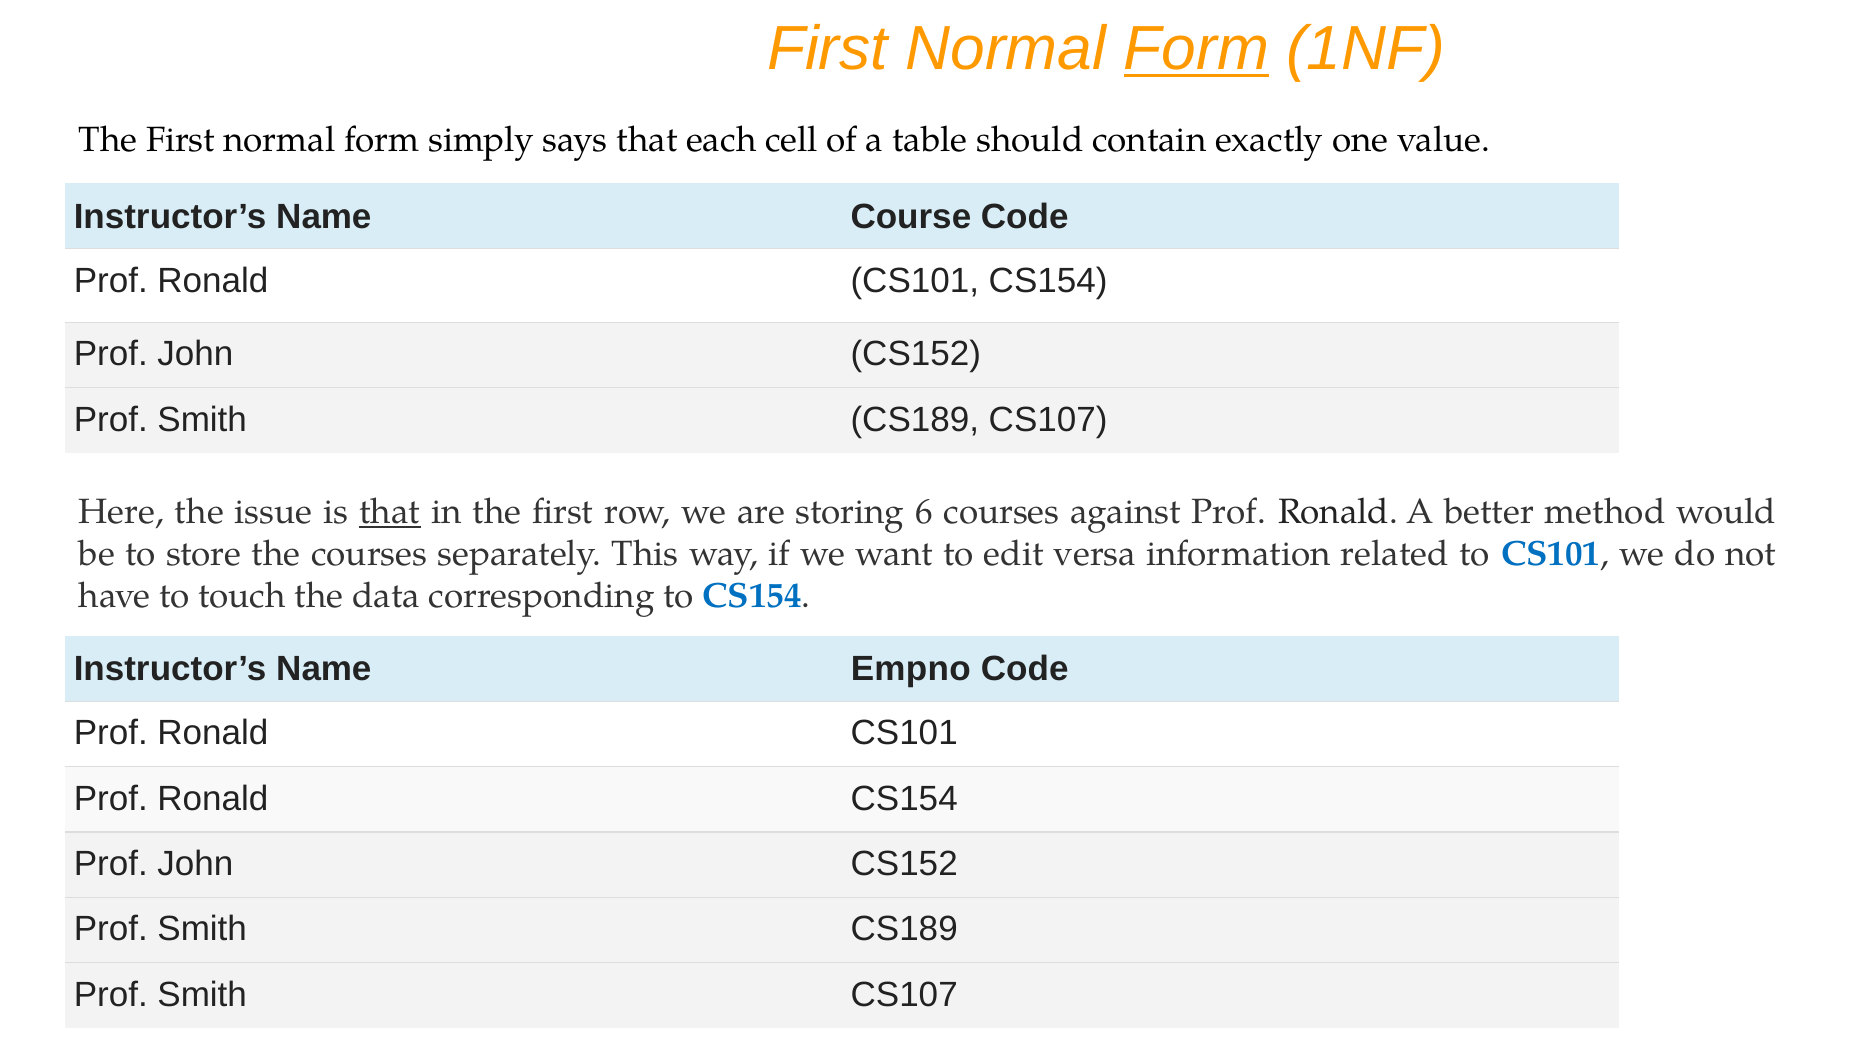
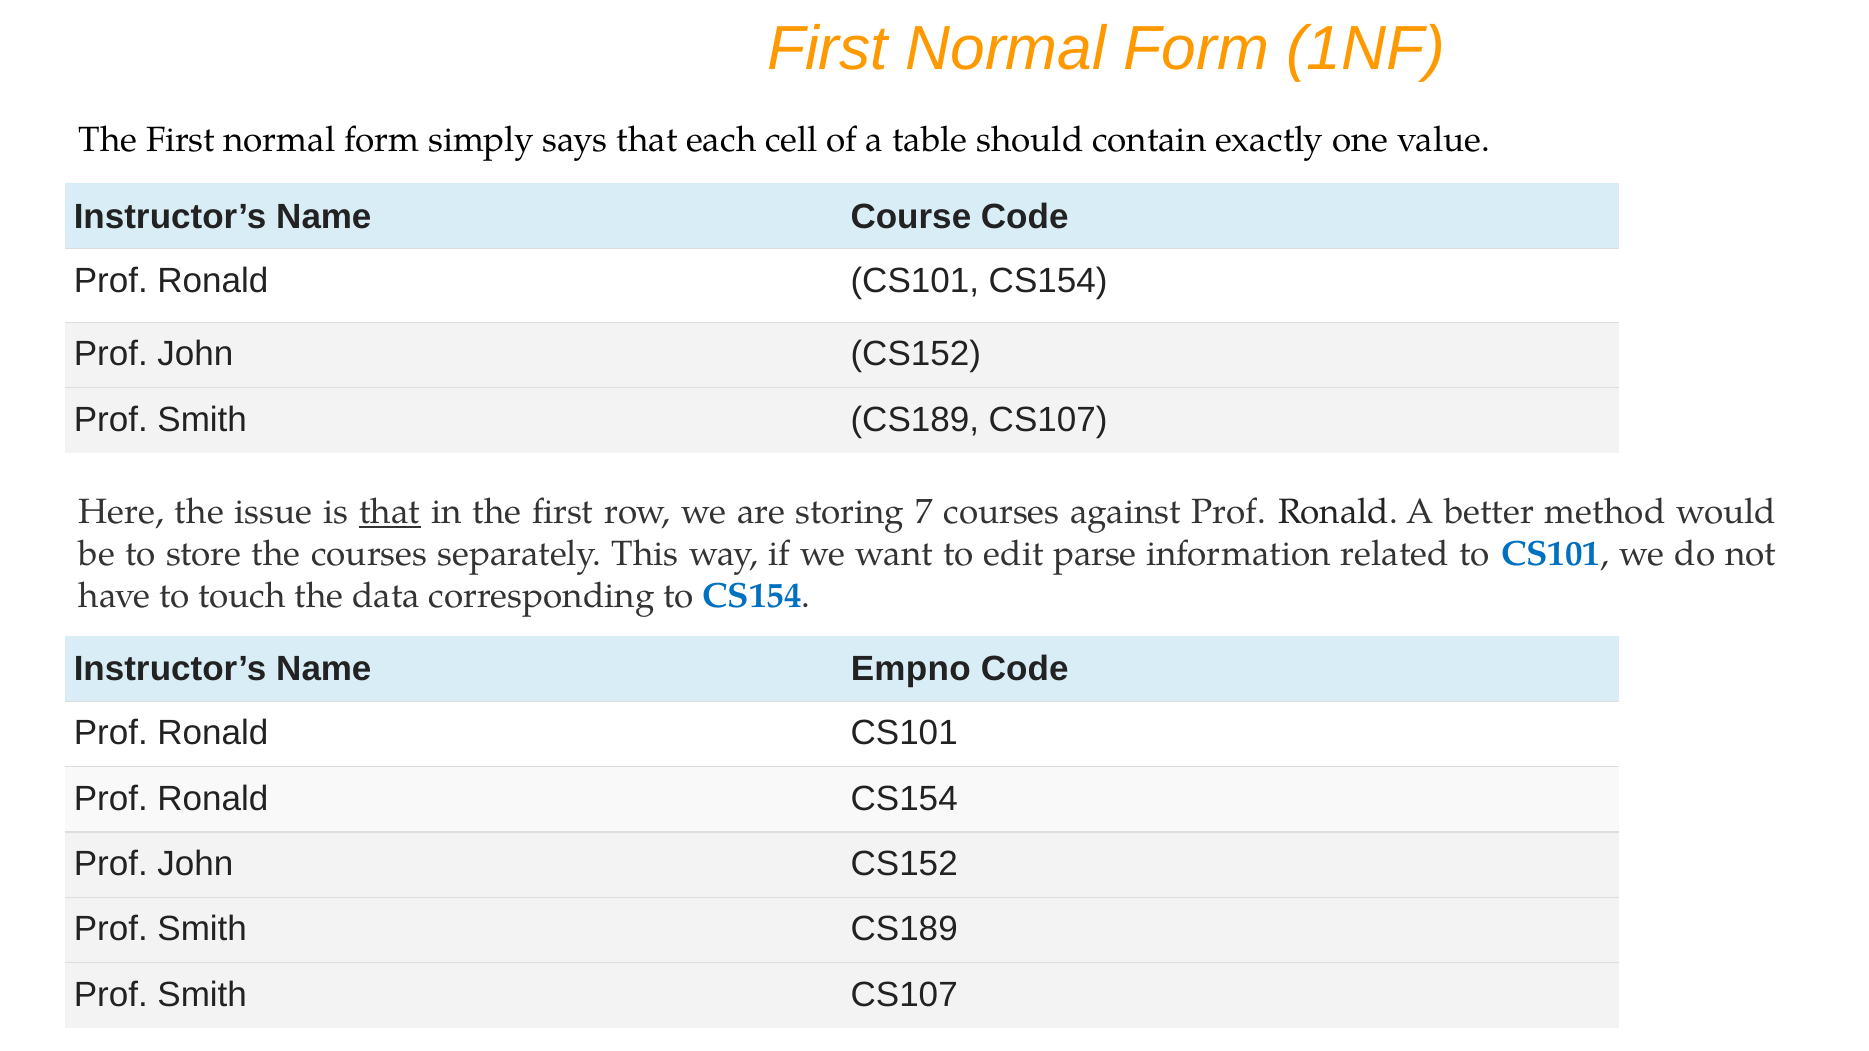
Form underline: present -> none (1196, 49)
6: 6 -> 7 (924, 512)
versa: versa -> parse (1095, 554)
